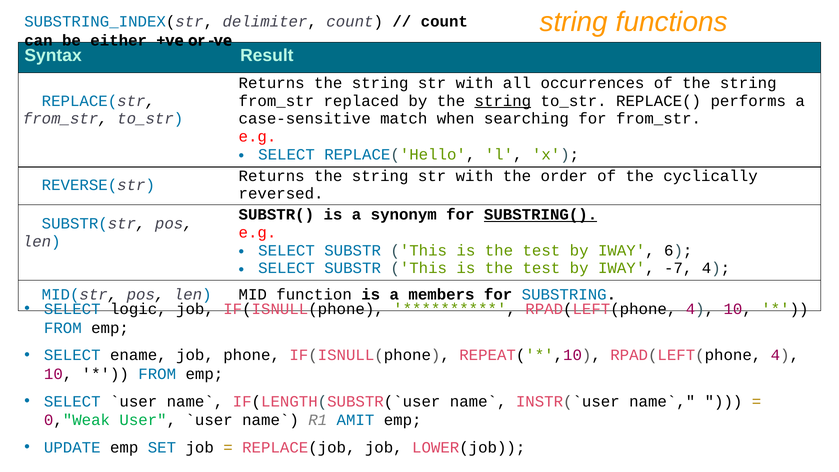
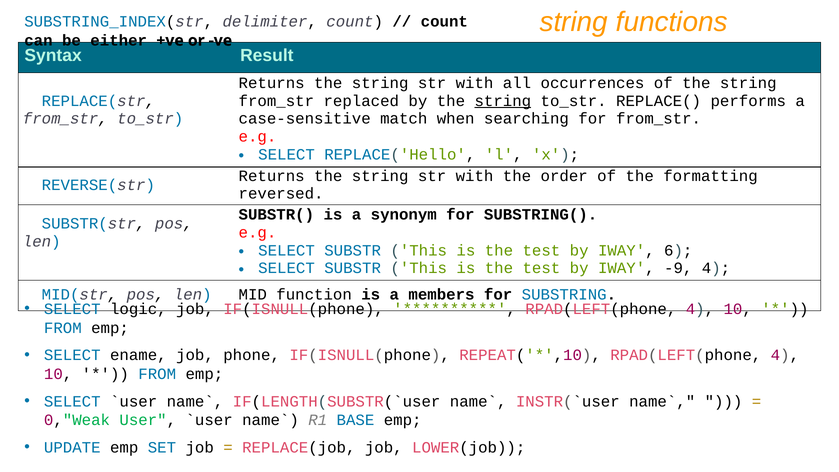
cyclically: cyclically -> formatting (711, 176)
SUBSTRING( underline: present -> none (541, 215)
-7: -7 -> -9 (678, 268)
AMIT: AMIT -> BASE (355, 420)
